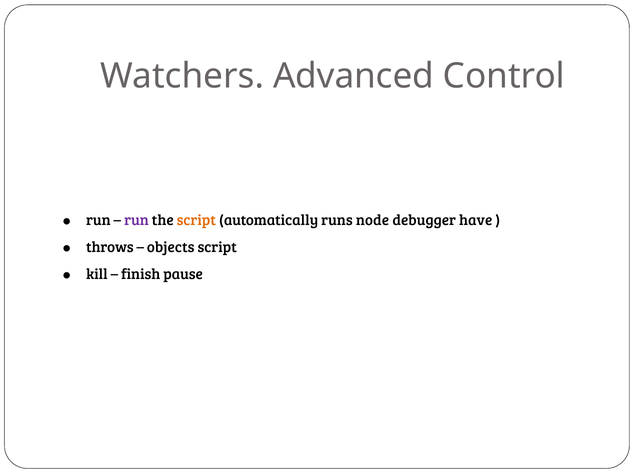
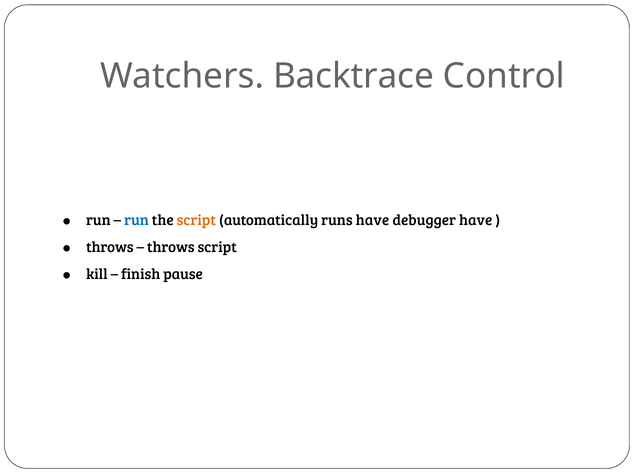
Advanced: Advanced -> Backtrace (354, 76)
run colour: purple -> blue (136, 221)
runs node: node -> have (372, 221)
objects: objects -> throws (171, 248)
